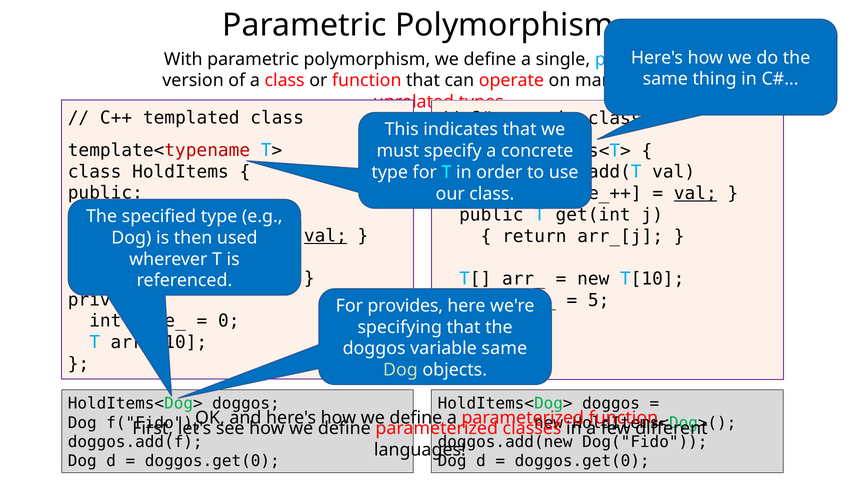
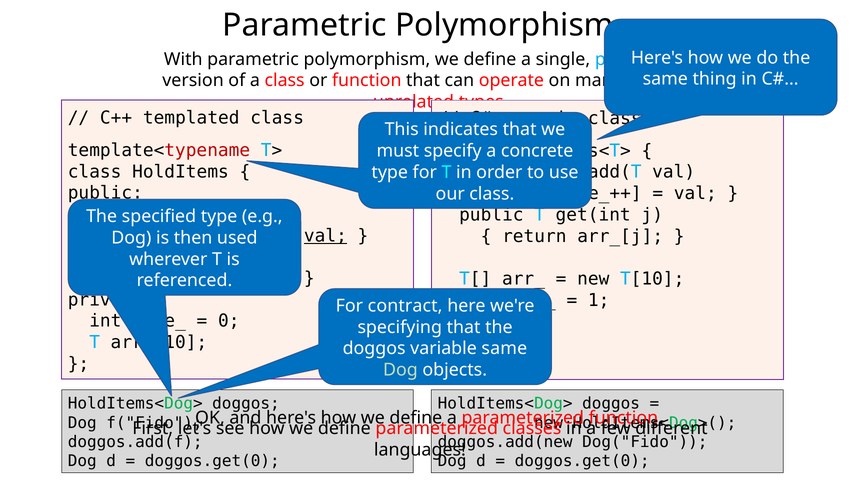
val underline: present -> none (695, 194)
5: 5 -> 1 (599, 300)
provides: provides -> contract (405, 306)
